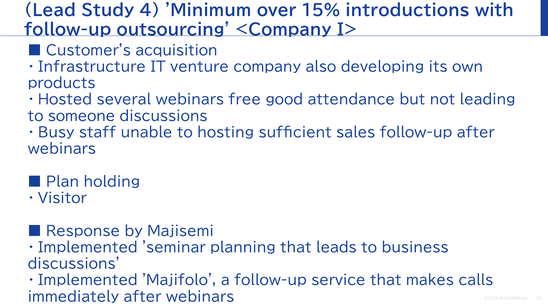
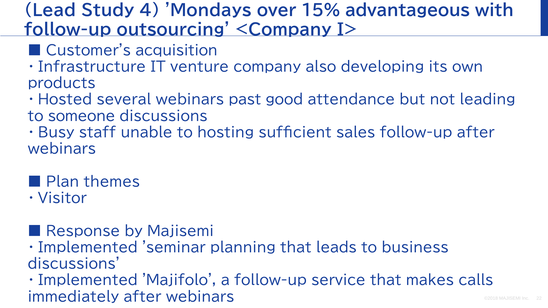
Minimum: Minimum -> Mondays (208, 11)
introductions: introductions -> advantageous (408, 11)
free: free -> past (245, 100)
holding: holding -> themes (112, 182)
